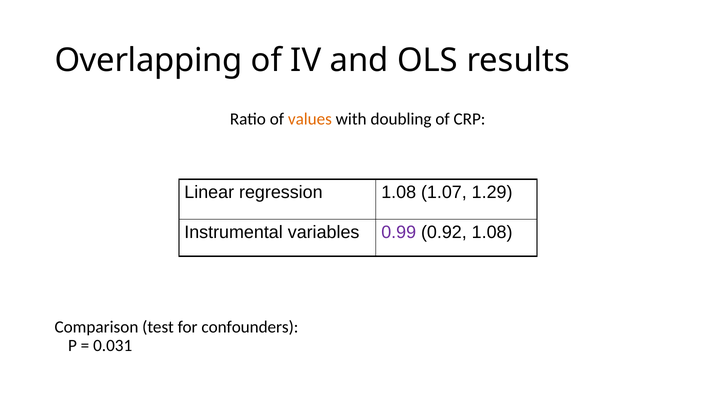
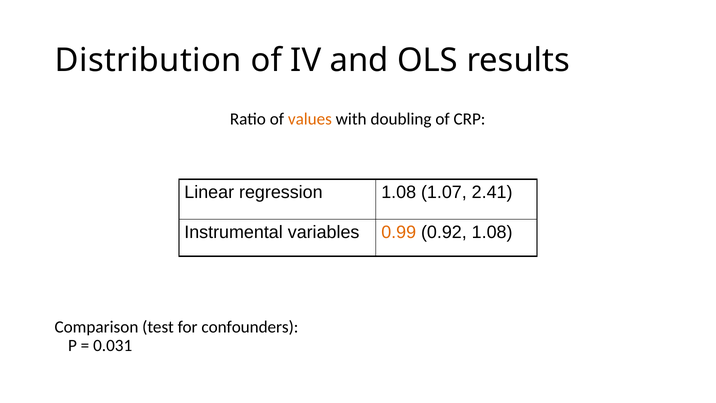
Overlapping: Overlapping -> Distribution (148, 60)
1.29: 1.29 -> 2.41 (492, 192)
0.99 colour: purple -> orange (399, 232)
